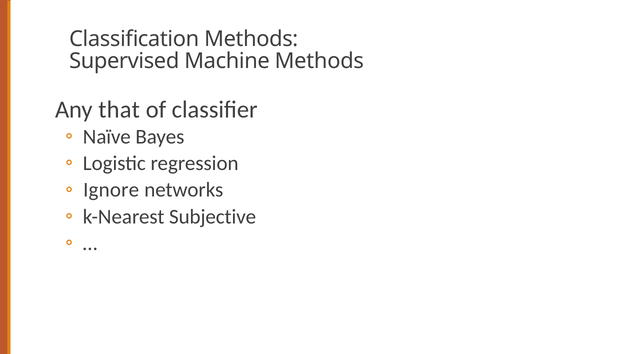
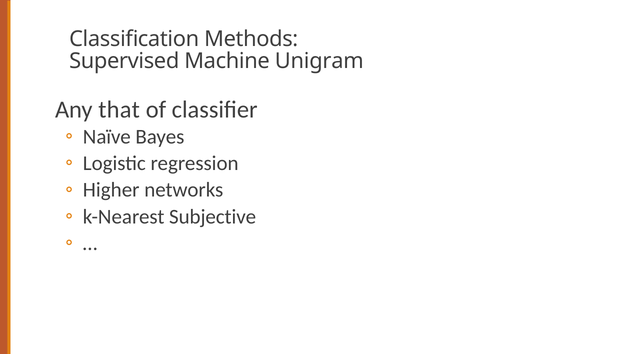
Machine Methods: Methods -> Unigram (319, 61)
Ignore: Ignore -> Higher (111, 190)
